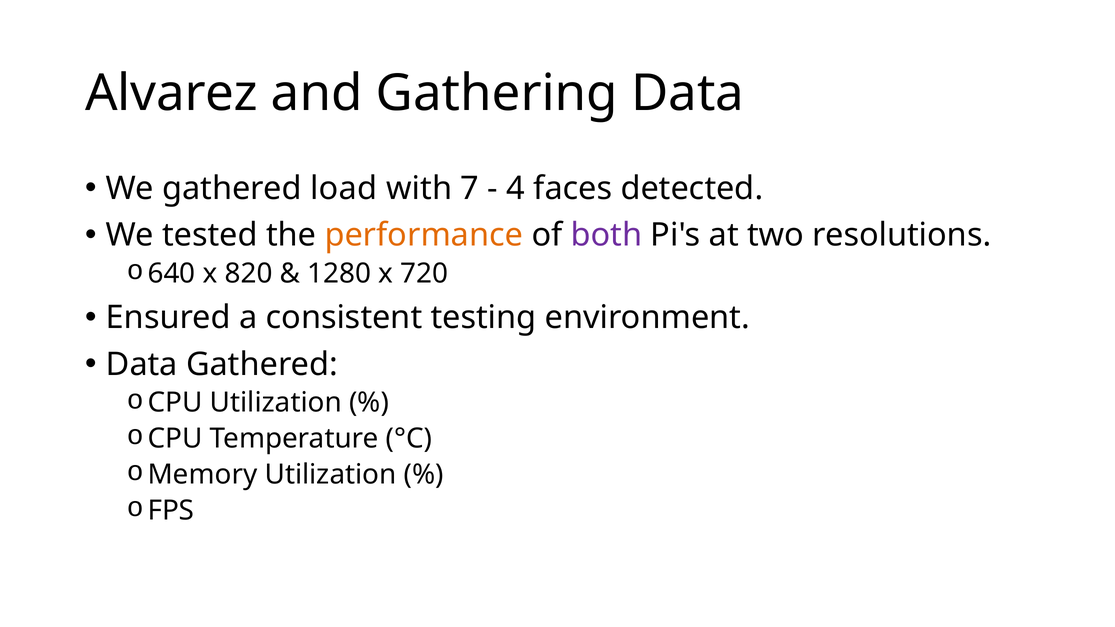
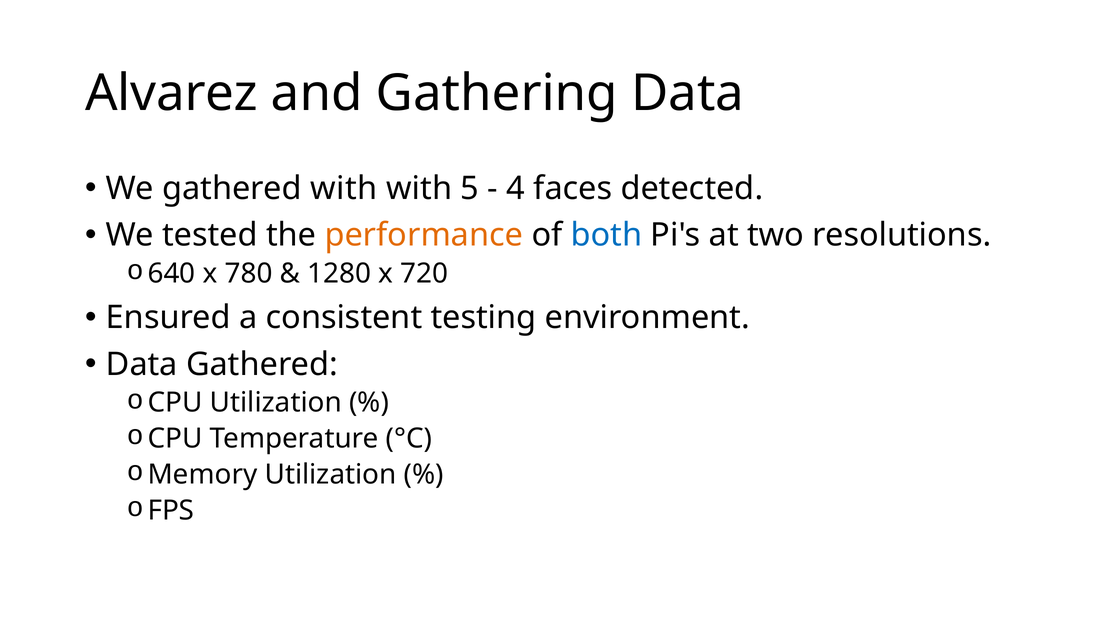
gathered load: load -> with (344, 188)
7: 7 -> 5 (470, 188)
both colour: purple -> blue (606, 235)
820: 820 -> 780 (249, 274)
